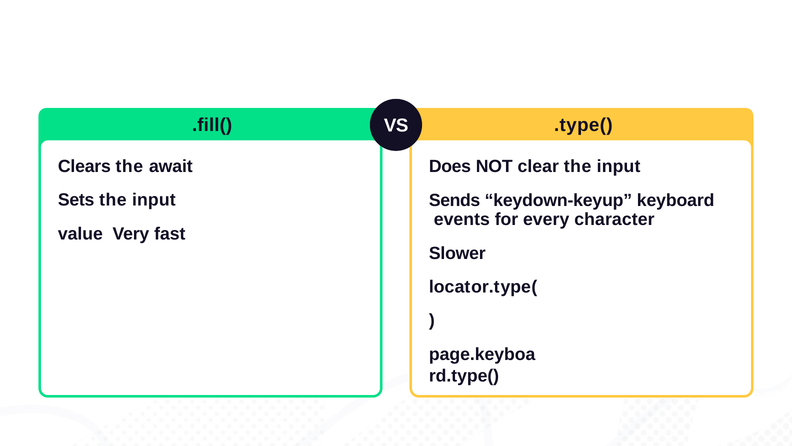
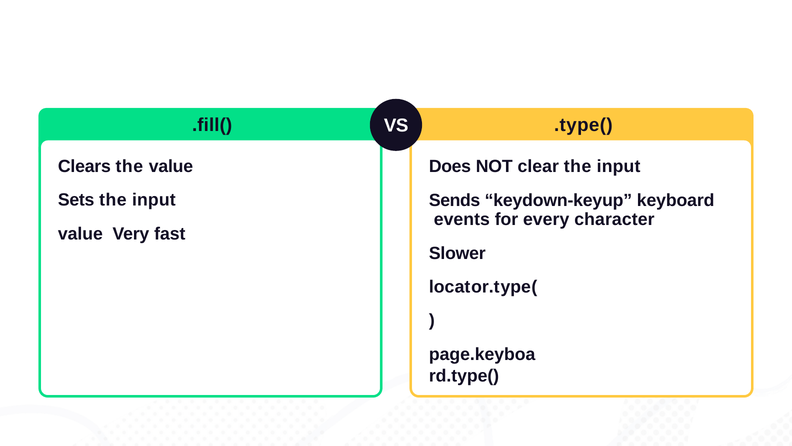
the await: await -> value (171, 166)
